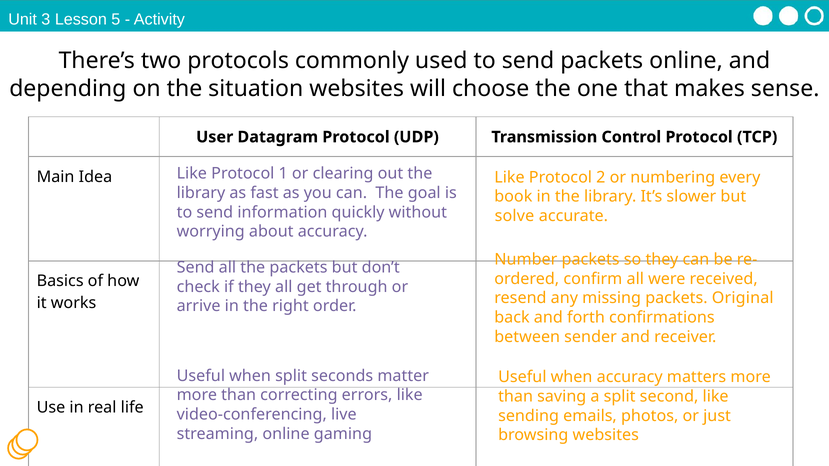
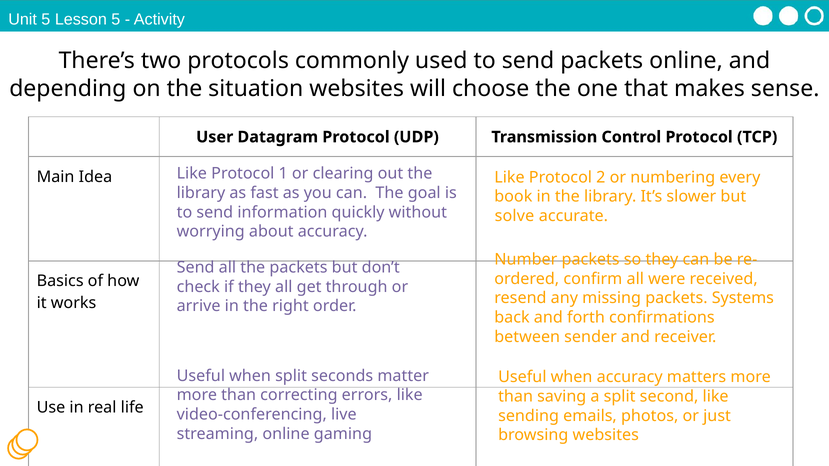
Unit 3: 3 -> 5 (46, 20)
Original: Original -> Systems (743, 298)
